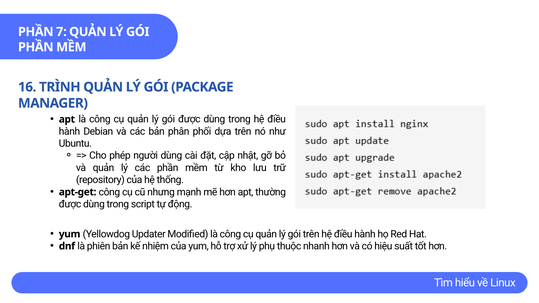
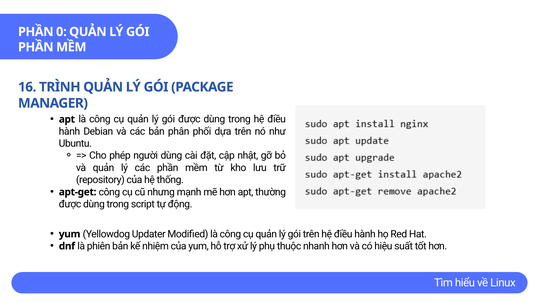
7: 7 -> 0 (61, 32)
